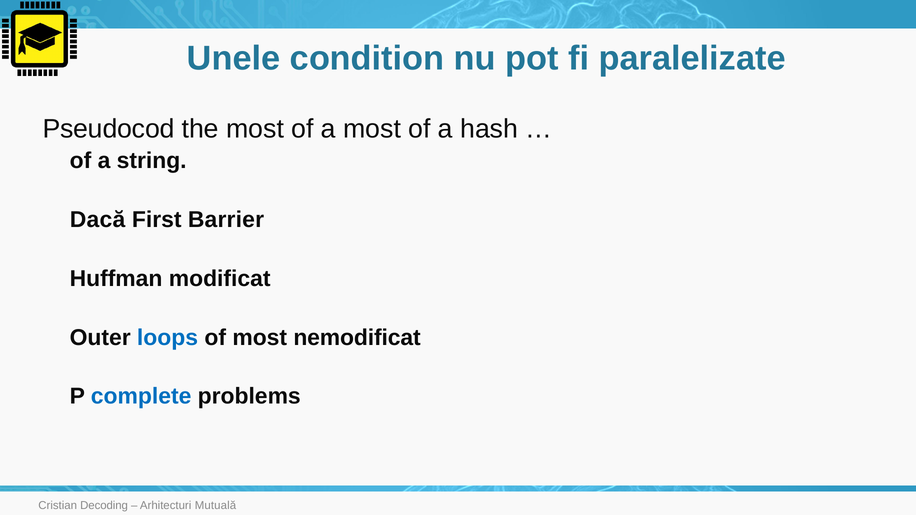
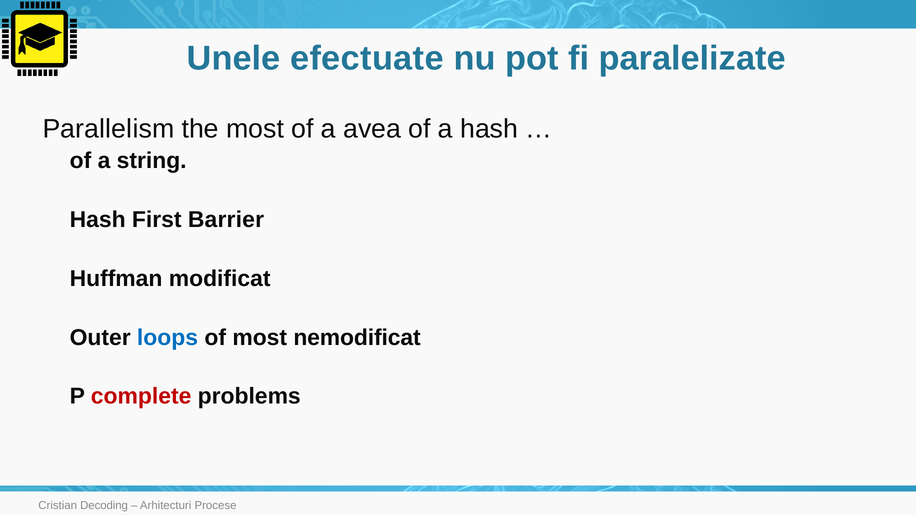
condition: condition -> efectuate (367, 58)
Pseudocod: Pseudocod -> Parallelism (108, 129)
a most: most -> avea (372, 129)
Dacă: Dacă -> Hash (98, 220)
complete colour: blue -> red (141, 397)
Mutuală: Mutuală -> Procese (216, 506)
